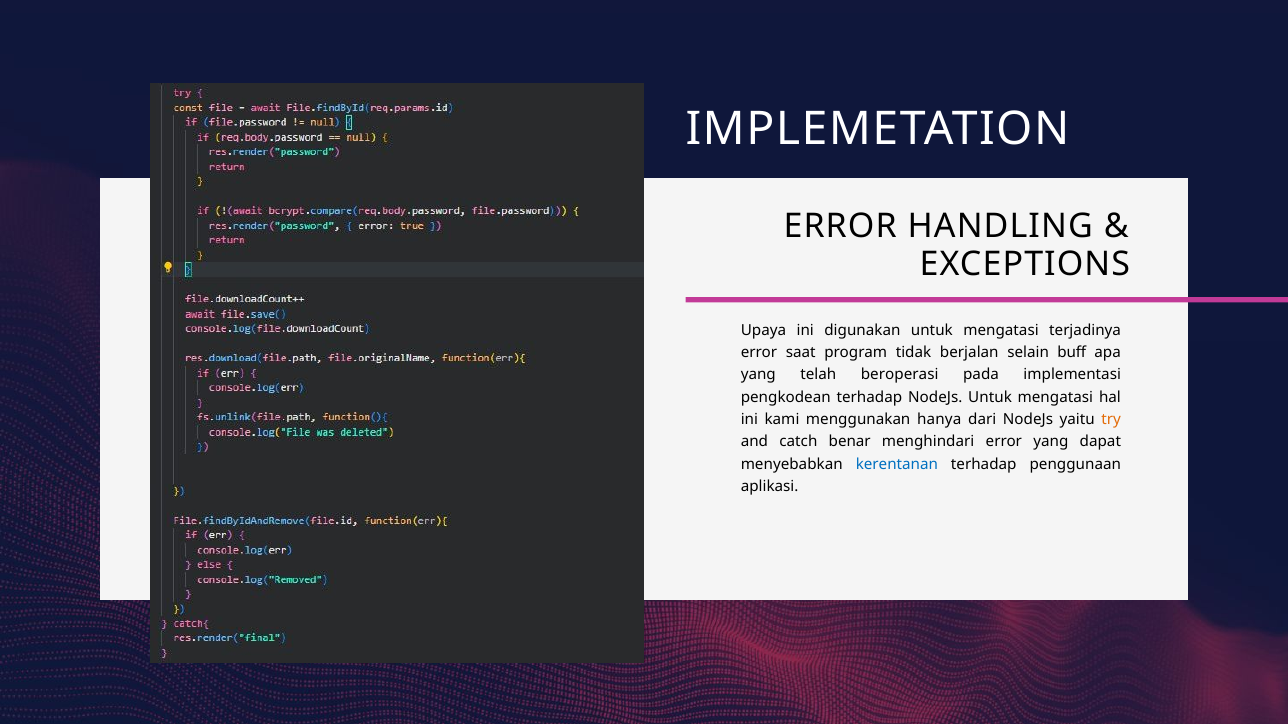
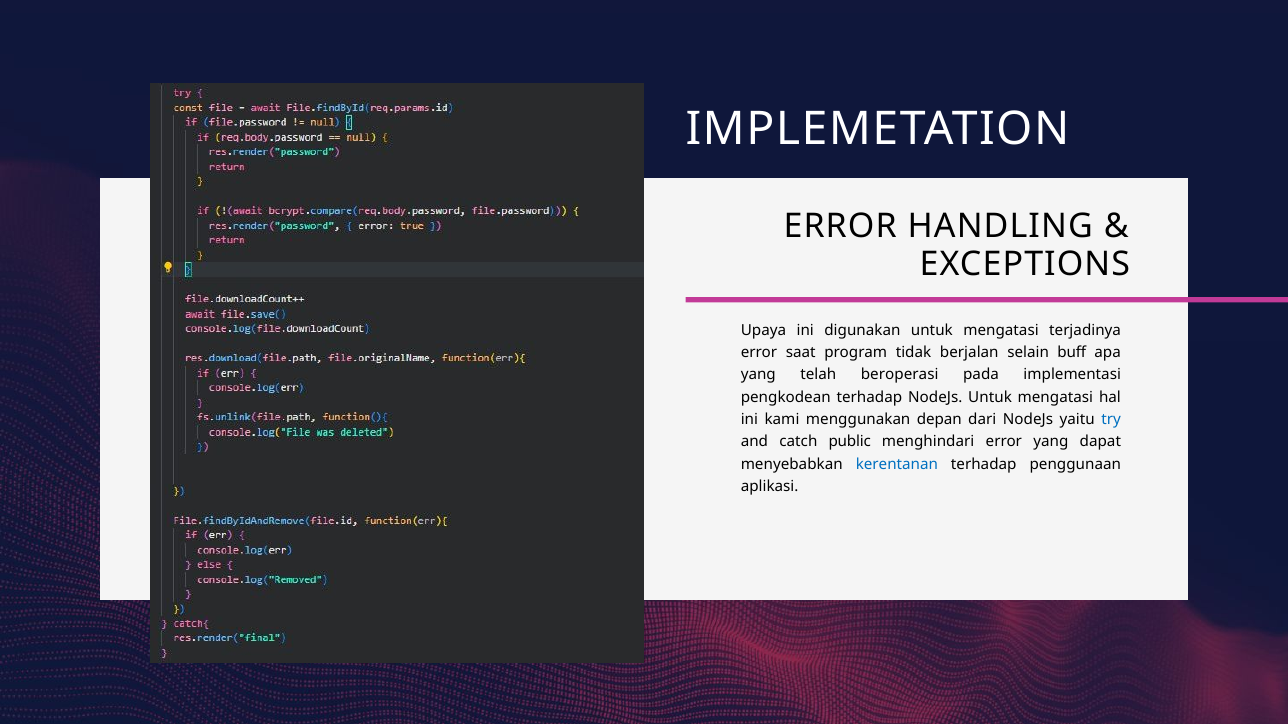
hanya: hanya -> depan (939, 420)
try colour: orange -> blue (1111, 420)
benar: benar -> public (850, 442)
